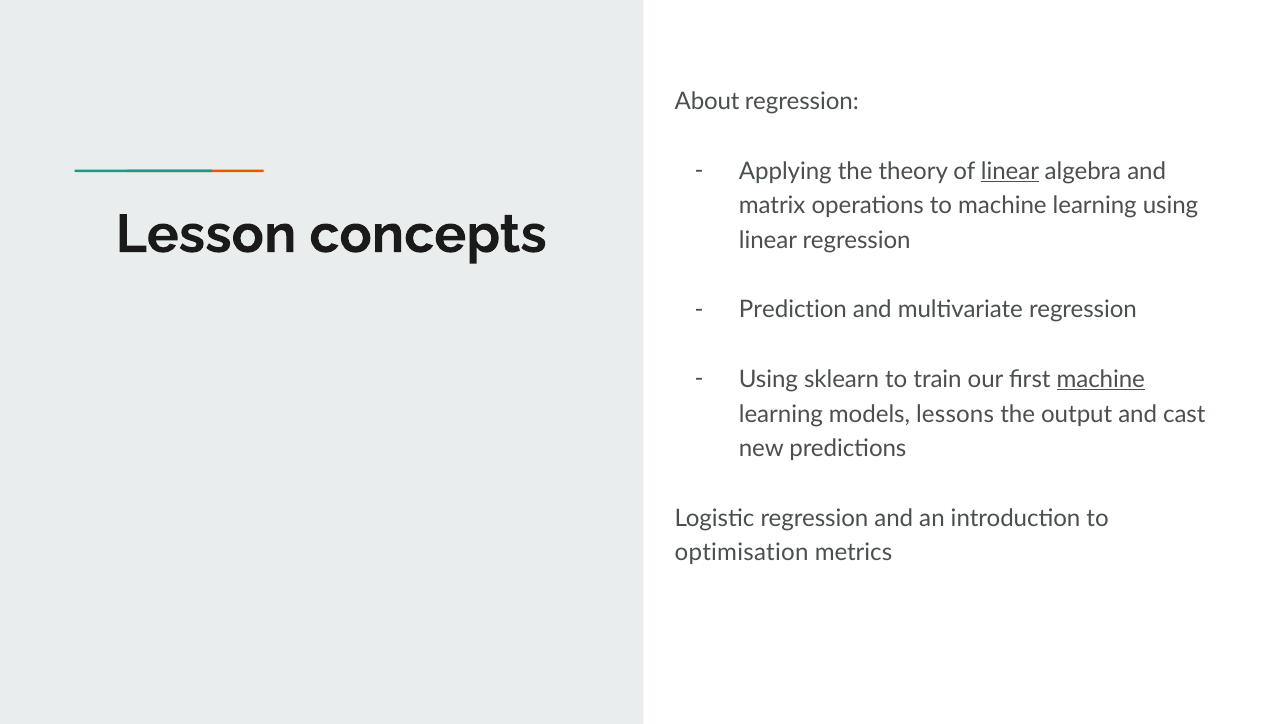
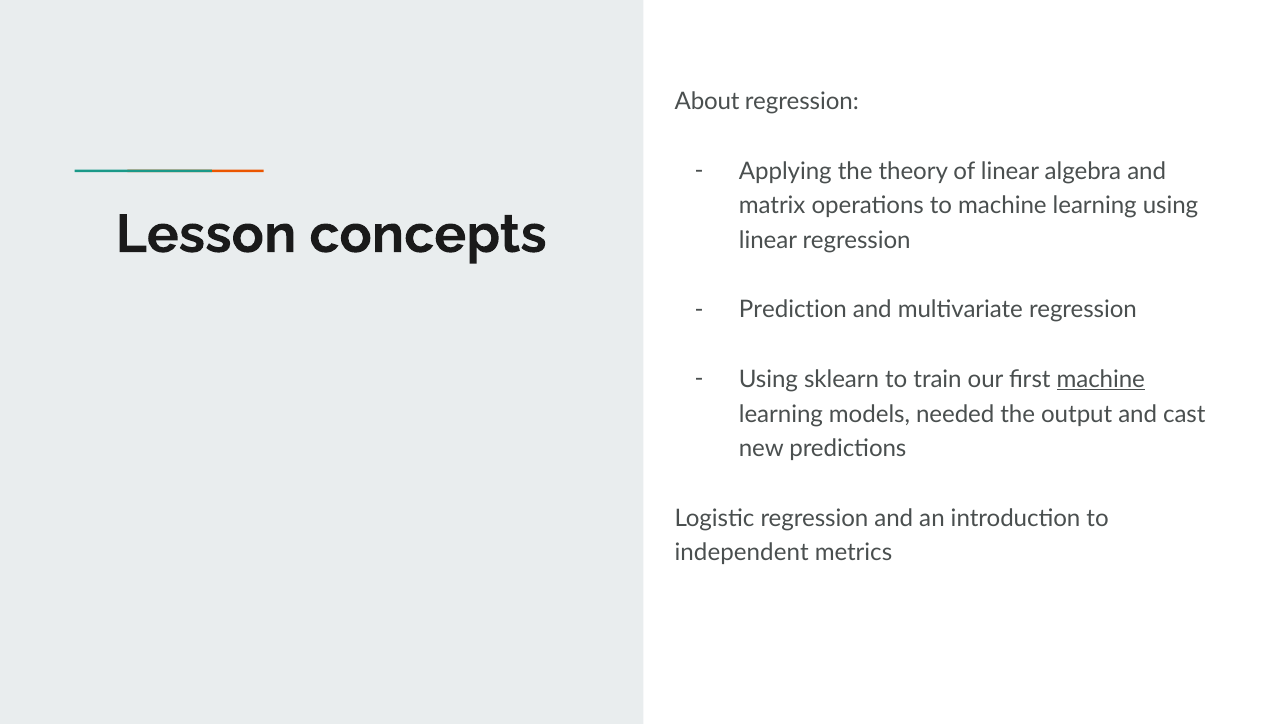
linear underline: present -> none (1010, 171)
lessons: lessons -> needed (955, 414)
optimisation: optimisation -> independent (742, 553)
